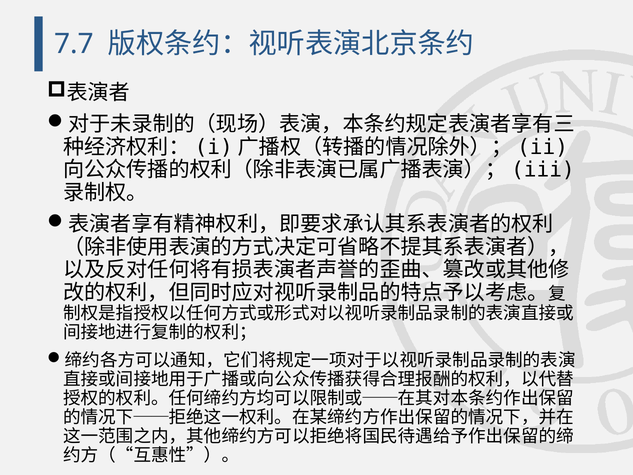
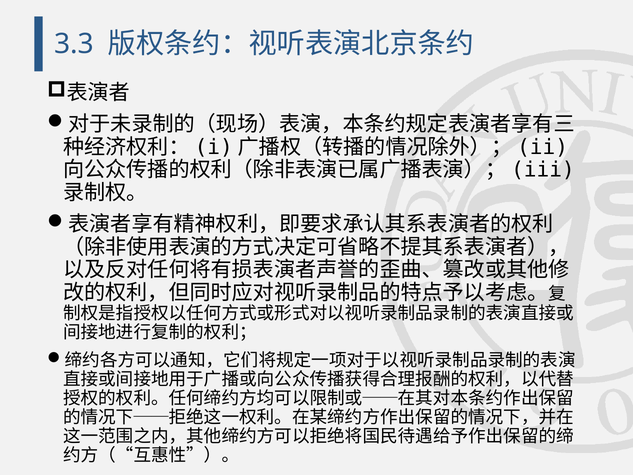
7.7: 7.7 -> 3.3 (74, 44)
